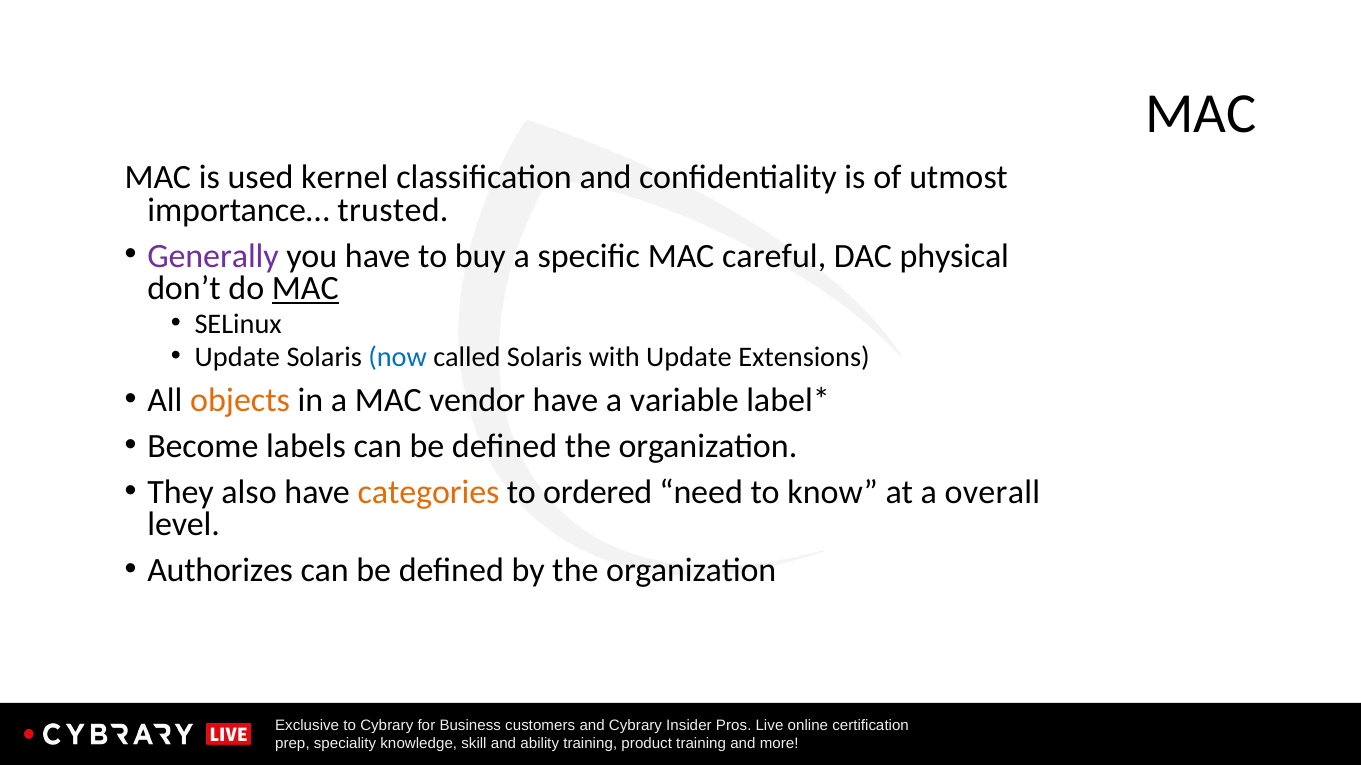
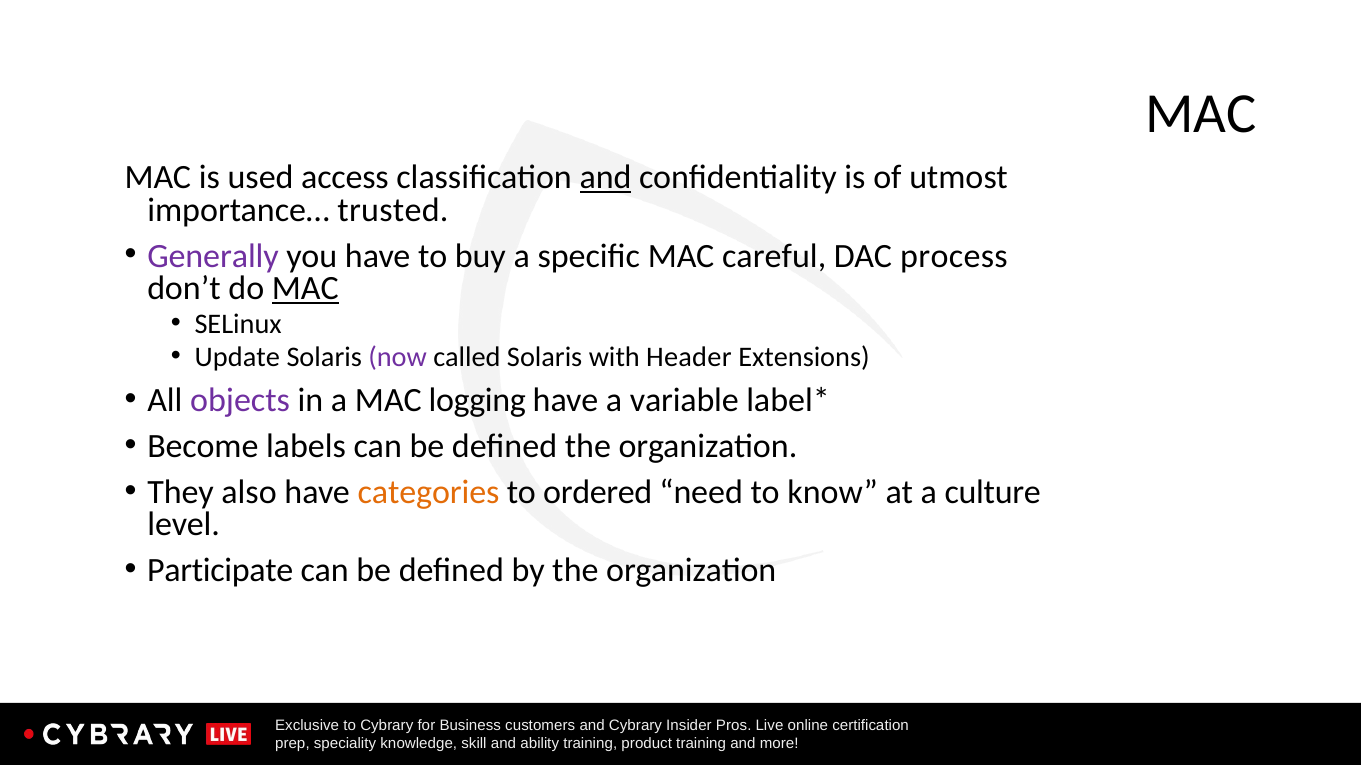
kernel: kernel -> access (345, 177)
and underline: none -> present (606, 177)
physical: physical -> process (954, 256)
now colour: blue -> purple (398, 357)
with Update: Update -> Header (689, 357)
objects colour: orange -> purple (240, 400)
vendor: vendor -> logging (477, 400)
overall: overall -> culture (993, 492)
Authorizes: Authorizes -> Participate (220, 571)
